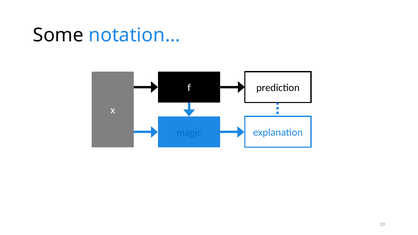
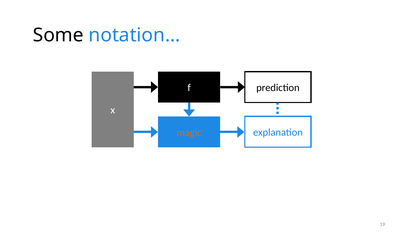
magic colour: blue -> orange (189, 133)
